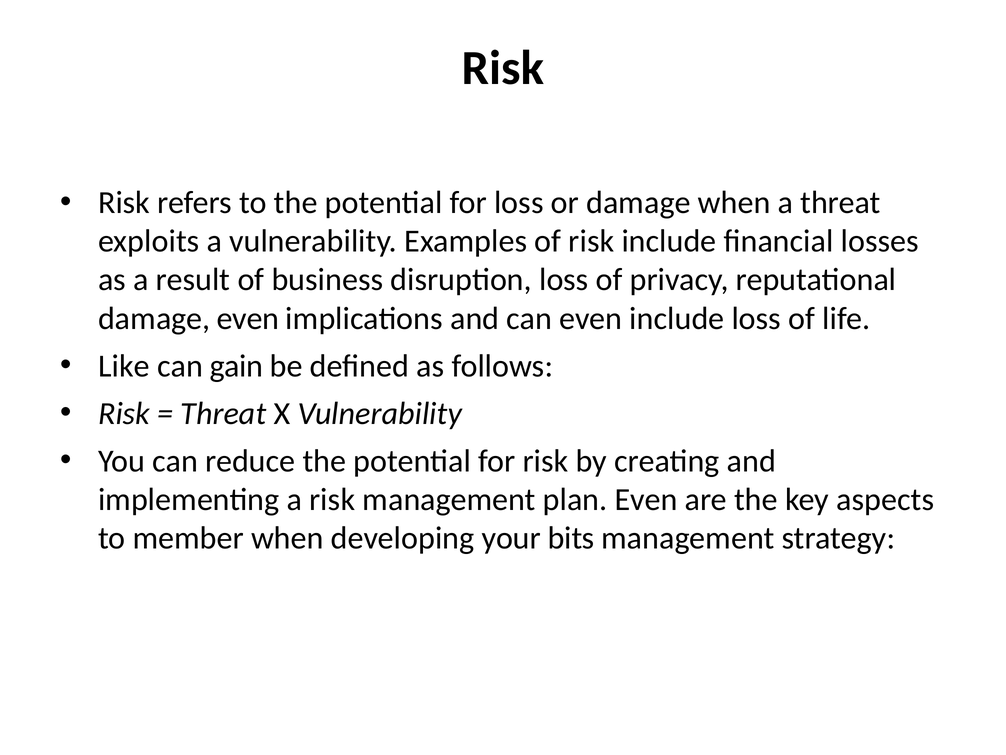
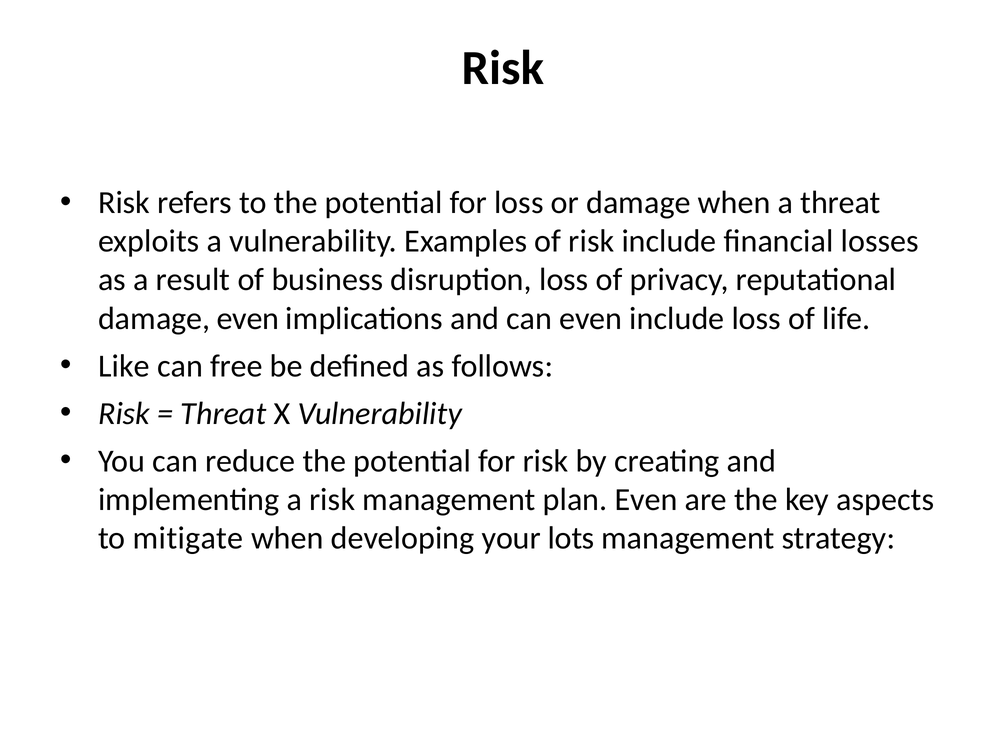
gain: gain -> free (236, 366)
member: member -> mitigate (188, 538)
bits: bits -> lots (571, 538)
